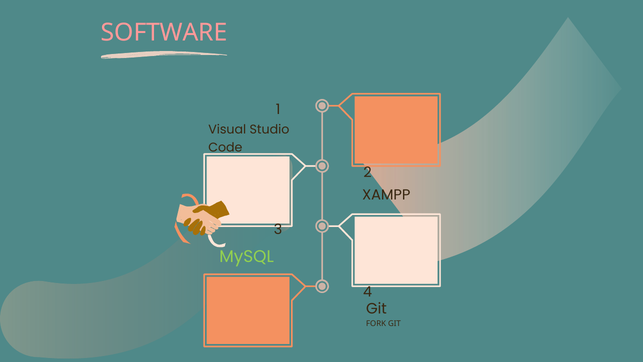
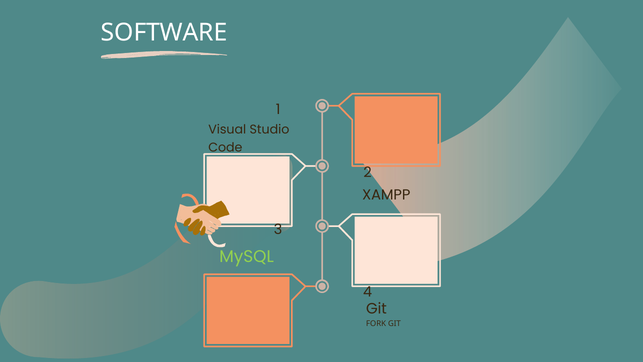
SOFTWARE colour: pink -> white (164, 32)
